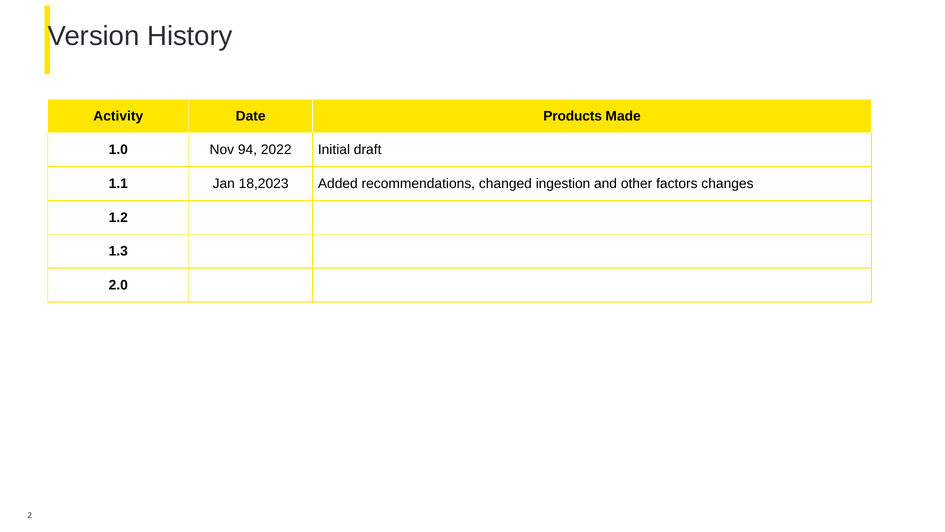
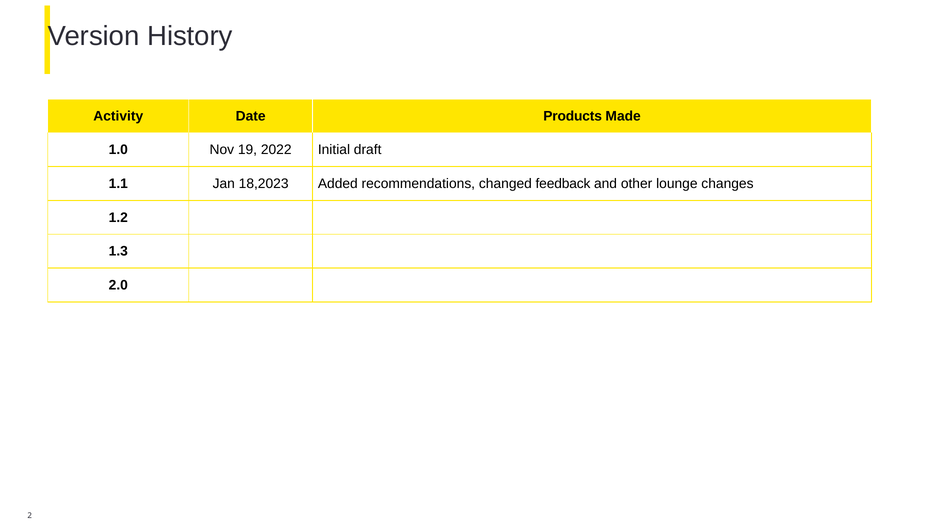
94: 94 -> 19 (247, 150)
ingestion: ingestion -> feedback (563, 184)
factors: factors -> lounge (677, 184)
